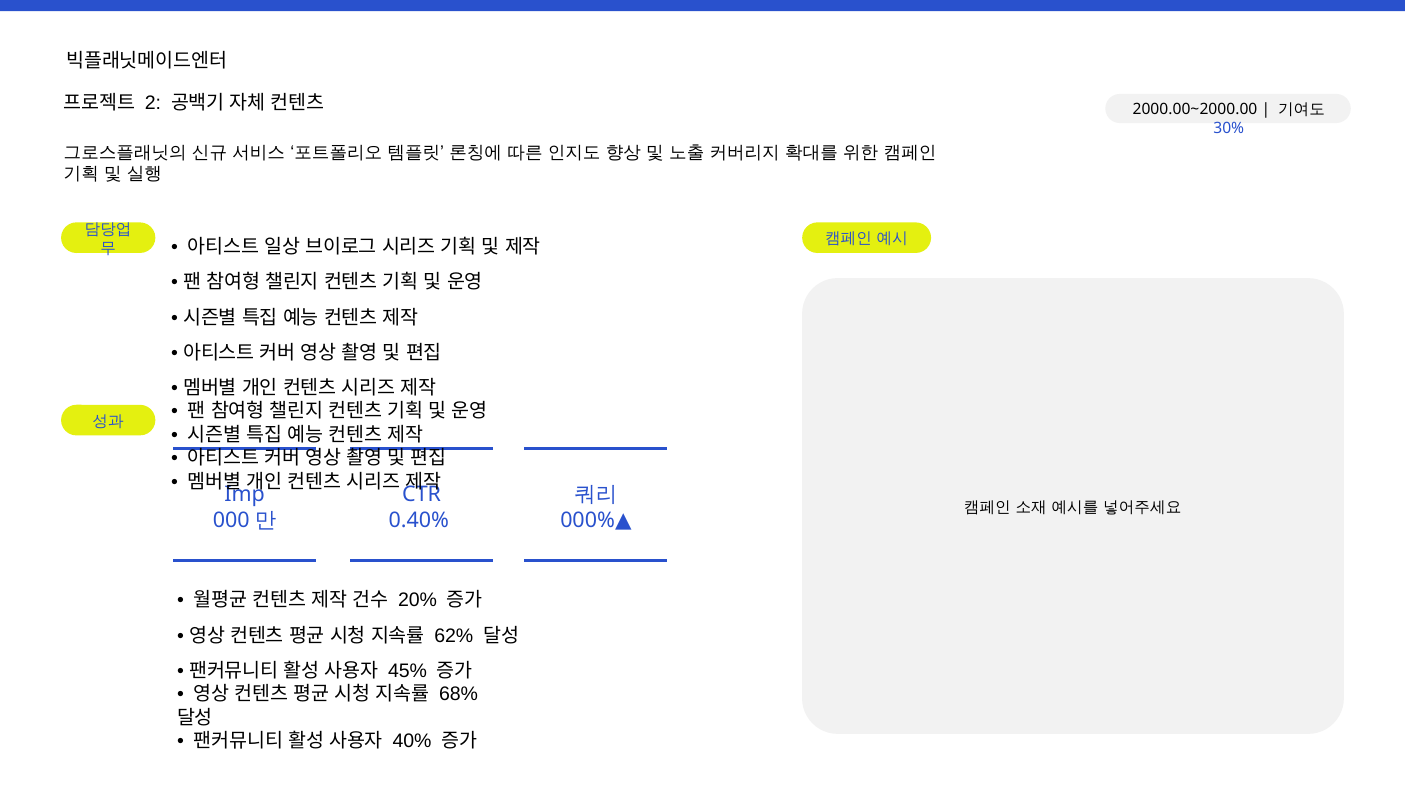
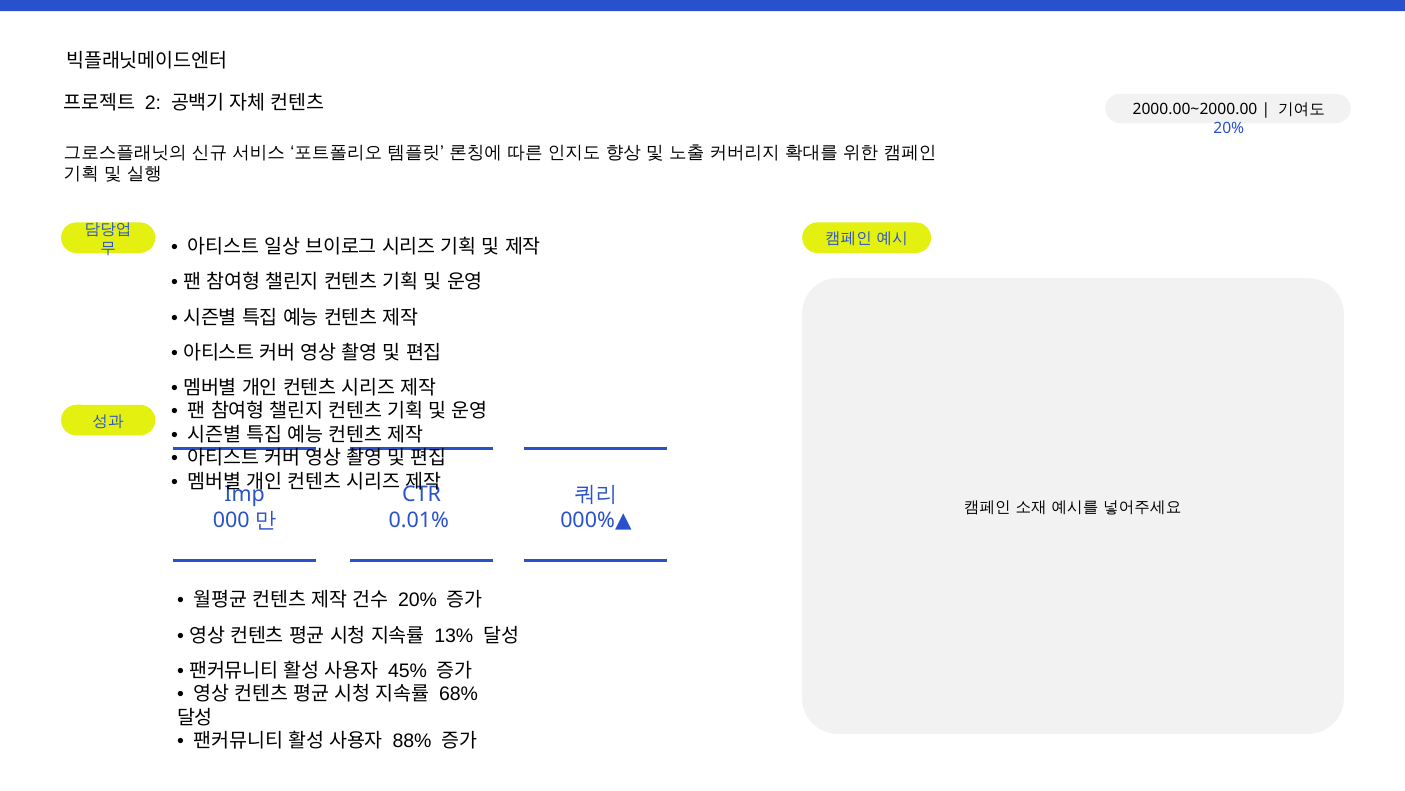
30%: 30% -> 20% (1229, 128)
0.40%: 0.40% -> 0.01% (419, 520)
62%: 62% -> 13% (454, 635)
40%: 40% -> 88% (412, 741)
